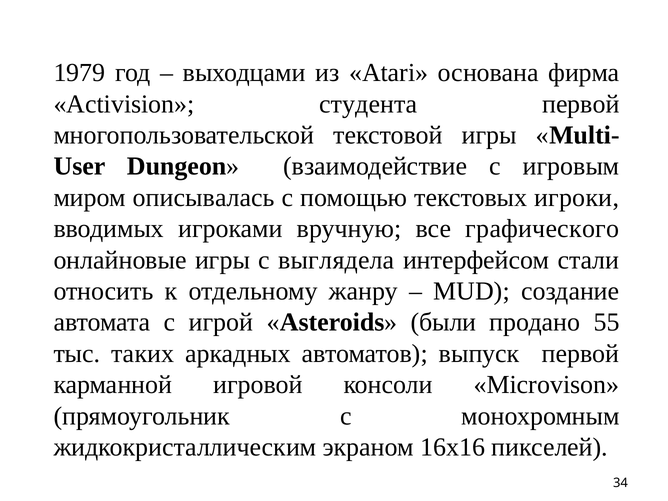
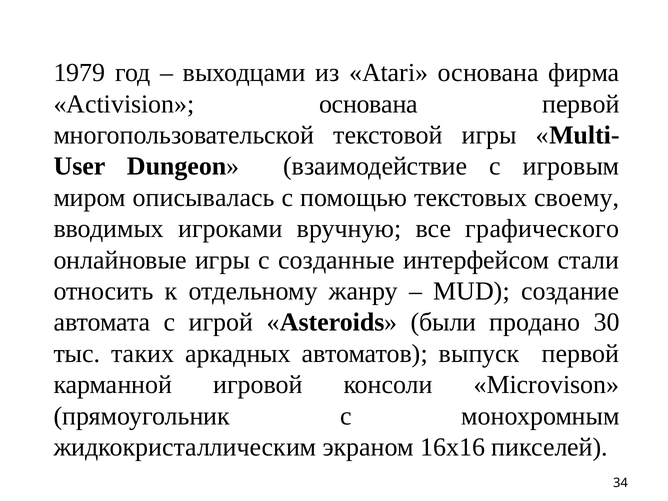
Activision студента: студента -> основана (368, 104)
игроки: игроки -> своему (577, 198)
выглядела: выглядела -> созданные (337, 260)
55: 55 -> 30 (607, 322)
